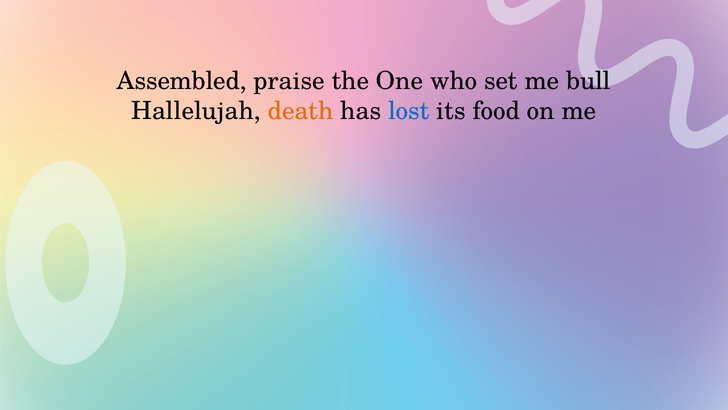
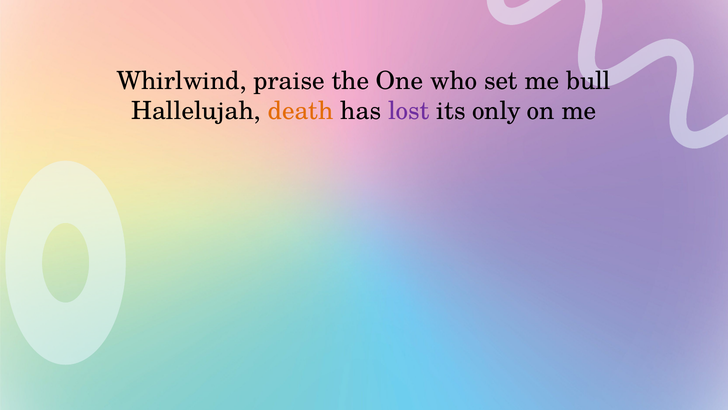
Assembled: Assembled -> Whirlwind (182, 81)
lost colour: blue -> purple (409, 111)
food: food -> only (496, 111)
